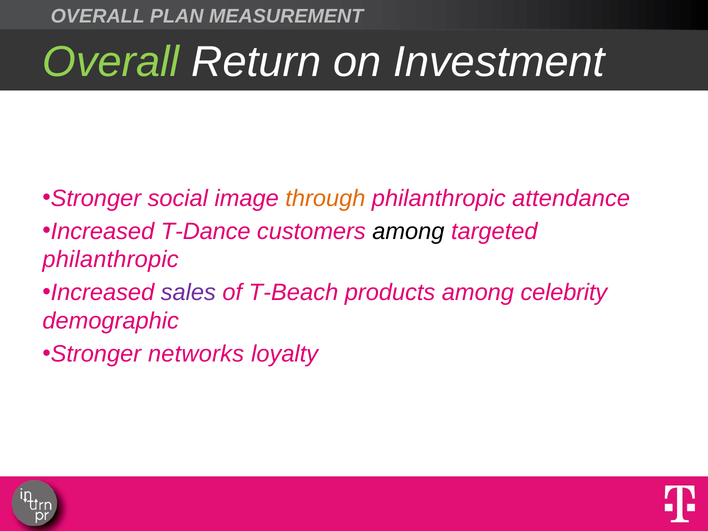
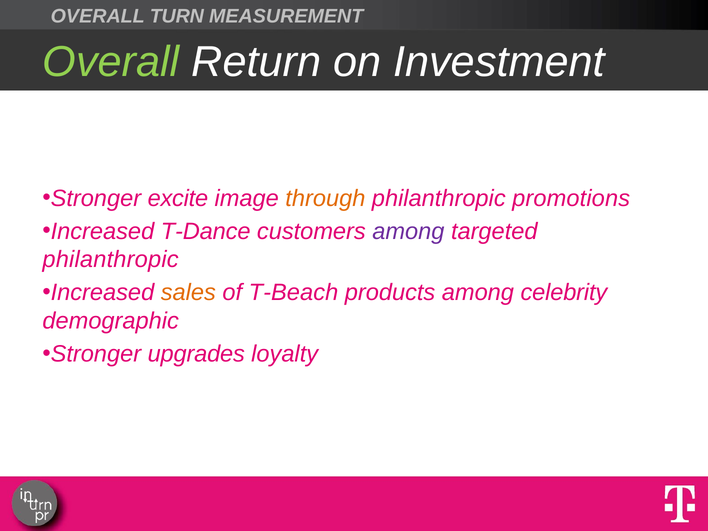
PLAN: PLAN -> TURN (177, 16)
social: social -> excite (178, 198)
attendance: attendance -> promotions (571, 198)
among colour: black -> purple (408, 231)
sales colour: purple -> orange (188, 293)
networks: networks -> upgrades (196, 354)
